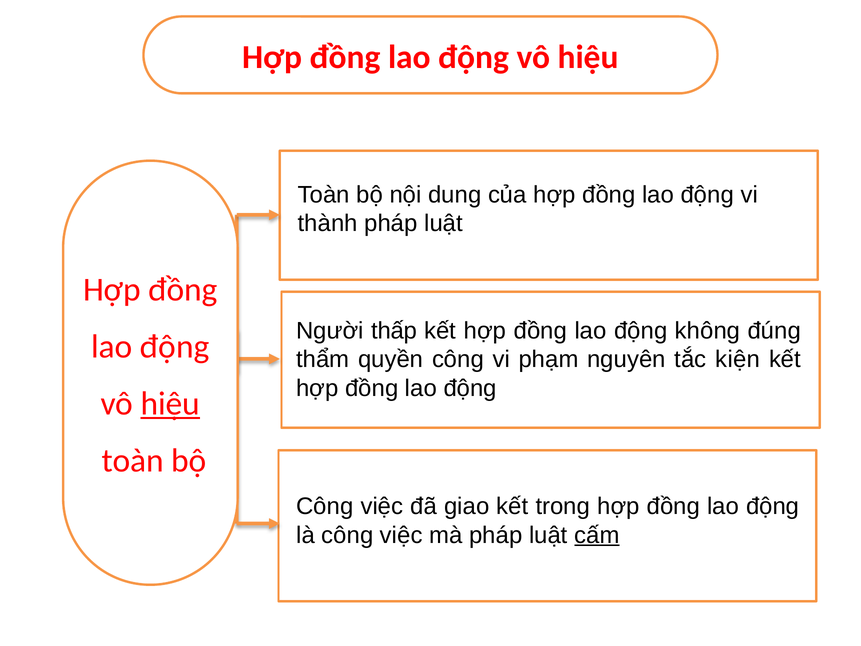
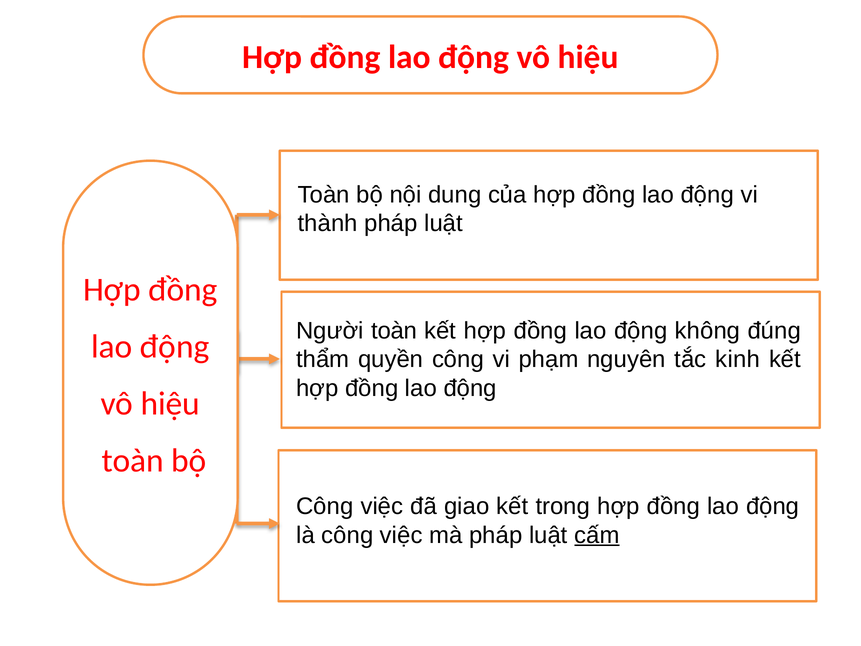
Người thấp: thấp -> toàn (394, 331)
kiện: kiện -> kinh (738, 359)
hiệu underline: present -> none (170, 403)
